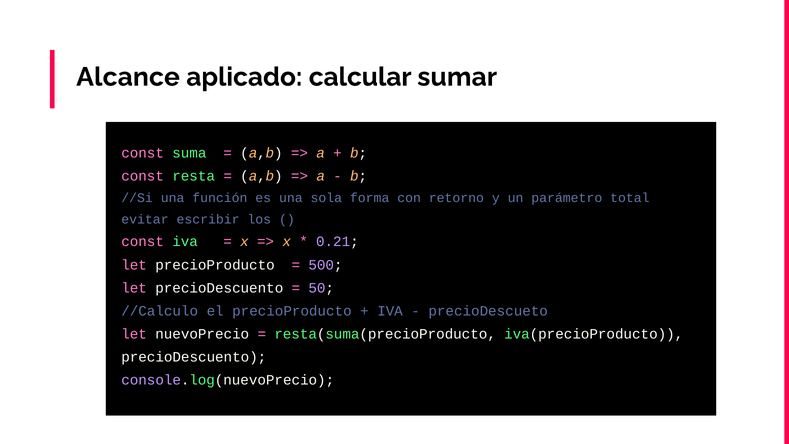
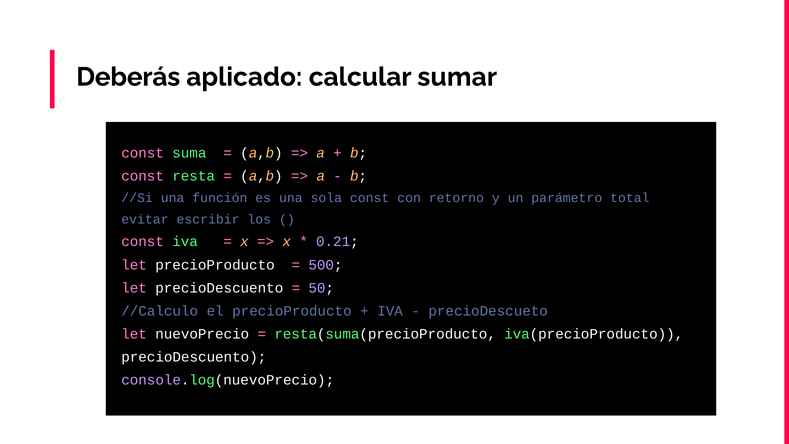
Alcance: Alcance -> Deberás (128, 77)
sola forma: forma -> const (370, 198)
